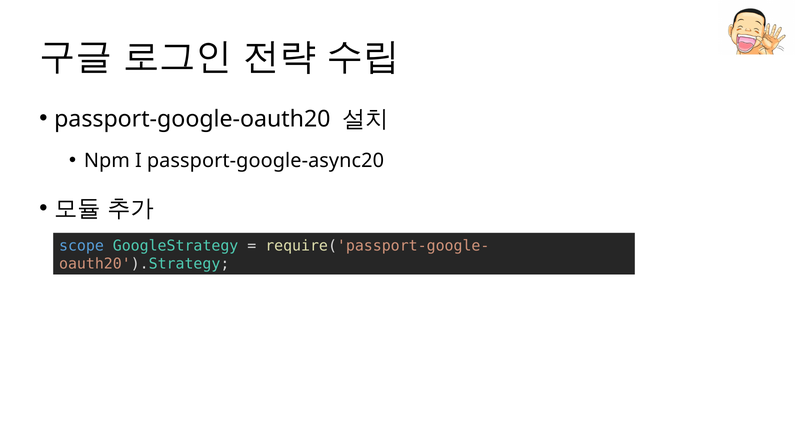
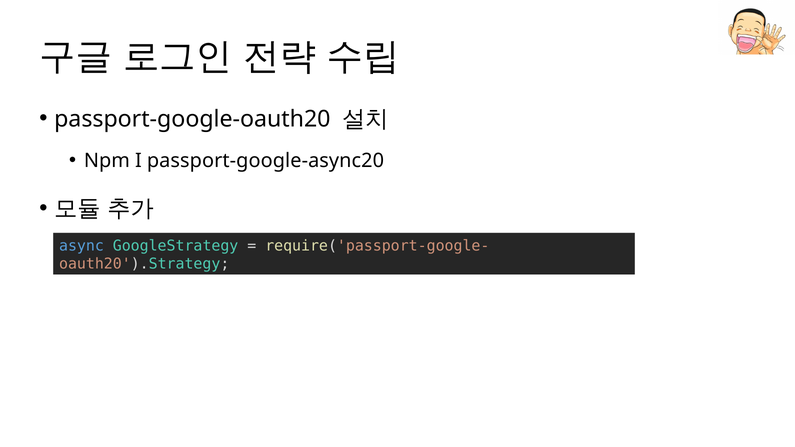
scope: scope -> async (81, 246)
